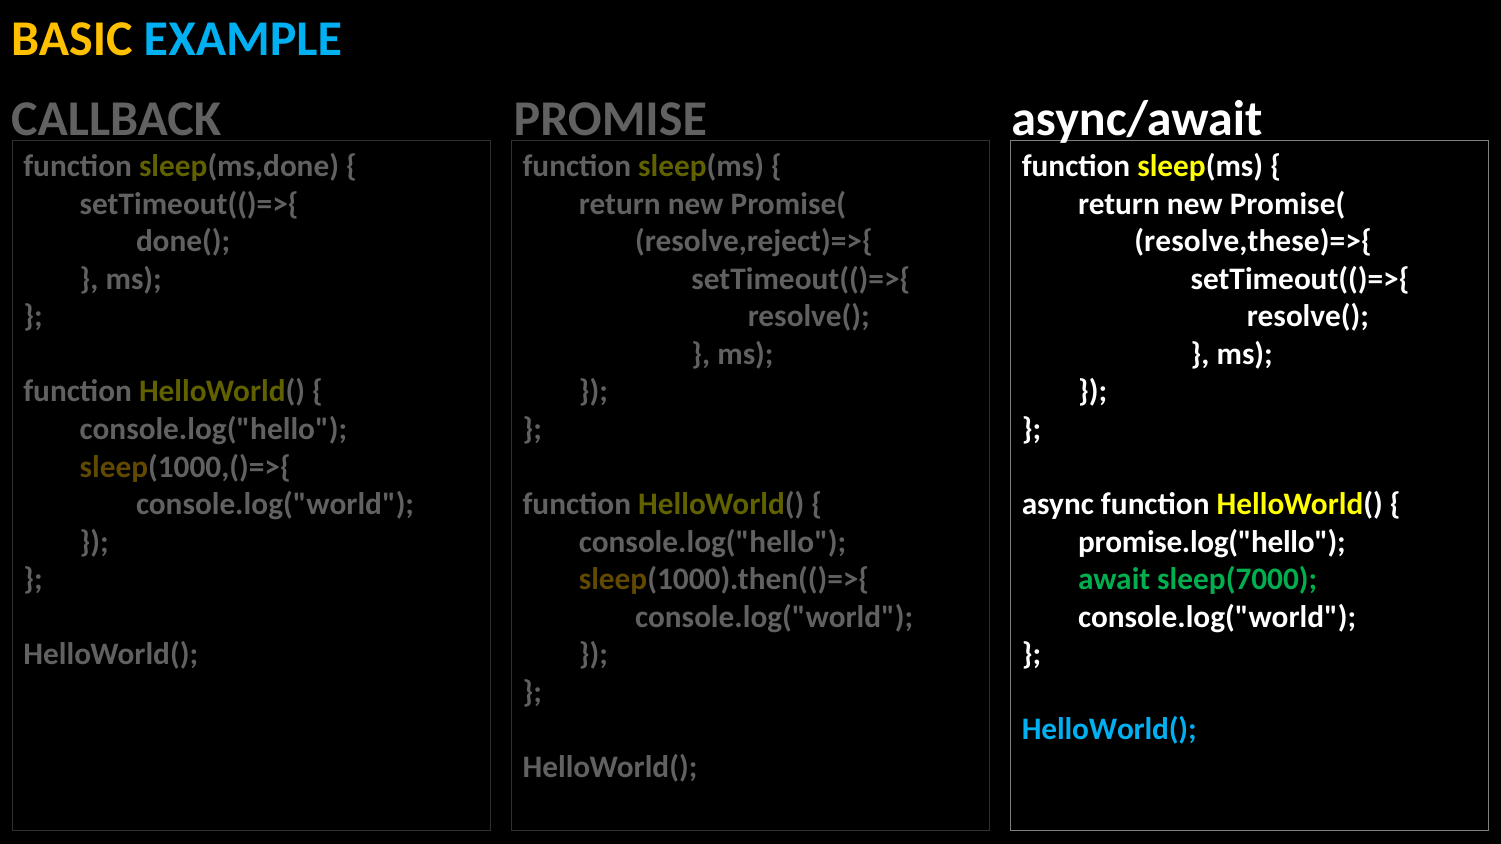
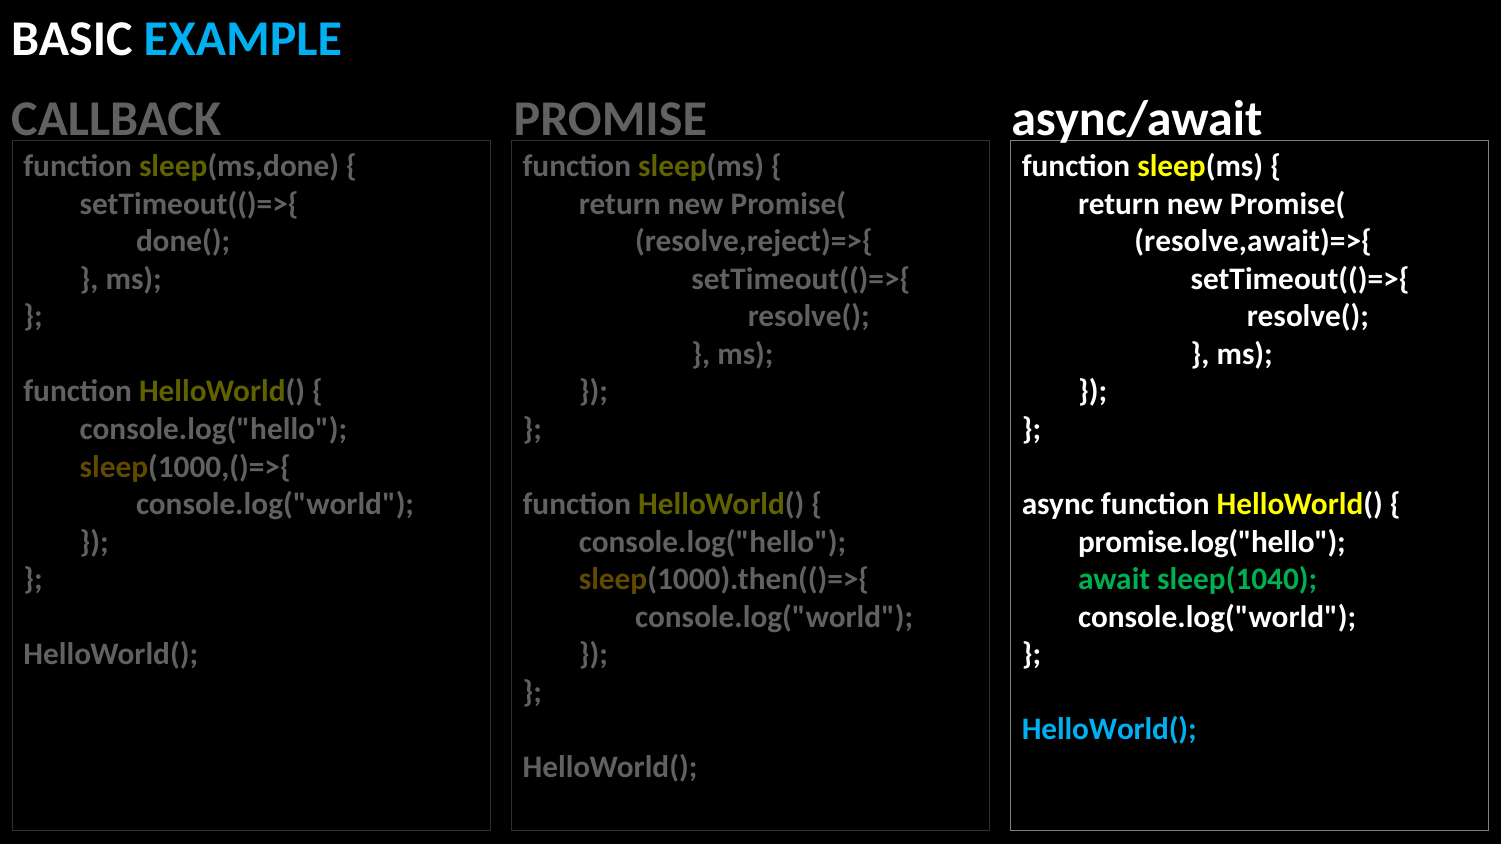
BASIC colour: yellow -> white (72, 39)
resolve,these)=>{: resolve,these)=>{ -> resolve,await)=>{ (1253, 242)
sleep(7000: sleep(7000 -> sleep(1040 (1237, 579)
